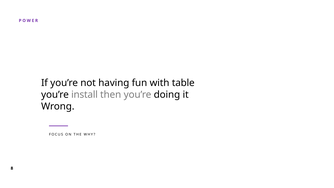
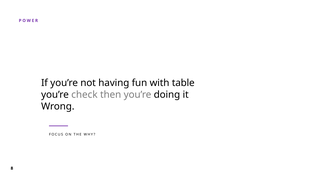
install: install -> check (84, 95)
